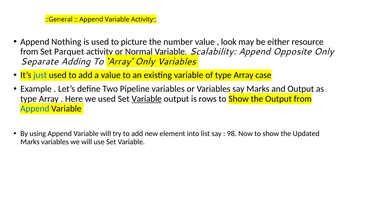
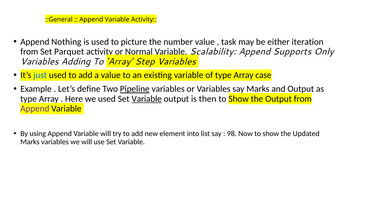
look: look -> task (229, 42)
resource: resource -> iteration (308, 42)
Opposite: Opposite -> Supports (292, 51)
Separate: Separate -> Variables (39, 61)
Array Only: Only -> Step (145, 61)
Pipeline underline: none -> present (135, 89)
rows: rows -> then (208, 98)
Append colour: blue -> purple (35, 108)
